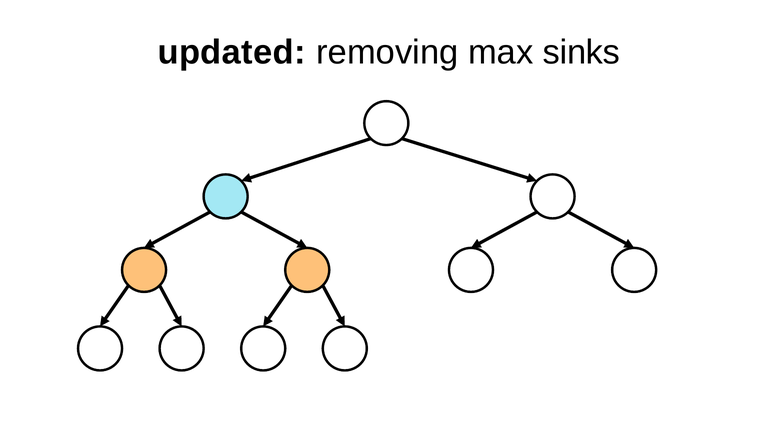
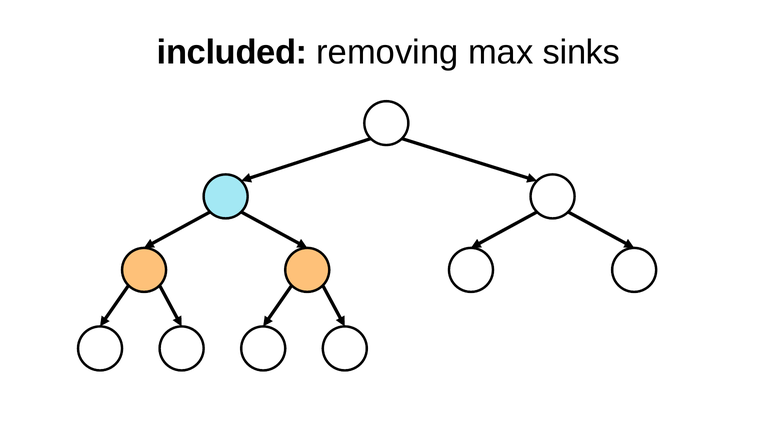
updated: updated -> included (232, 52)
